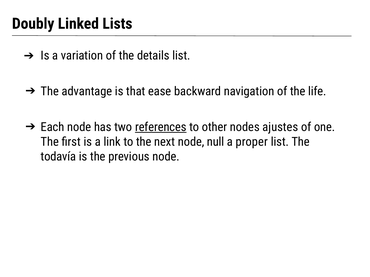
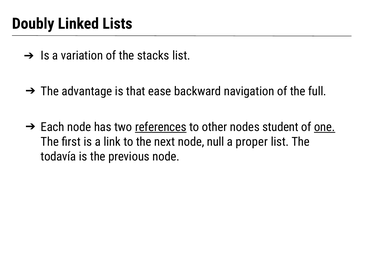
details: details -> stacks (153, 56)
life: life -> full (317, 91)
ajustes: ajustes -> student (280, 127)
one underline: none -> present (325, 127)
